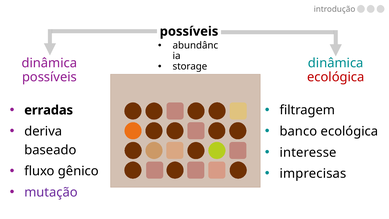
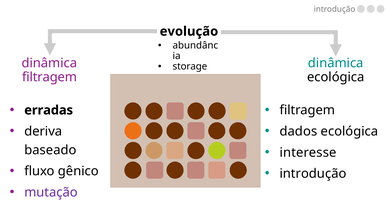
possíveis: possíveis -> evolução (189, 31)
possíveis: possíveis -> filtragem (49, 77)
ecológica colour: red -> black (336, 77)
banco: banco -> dados (298, 131)
imprecisas: imprecisas -> introdução (313, 173)
